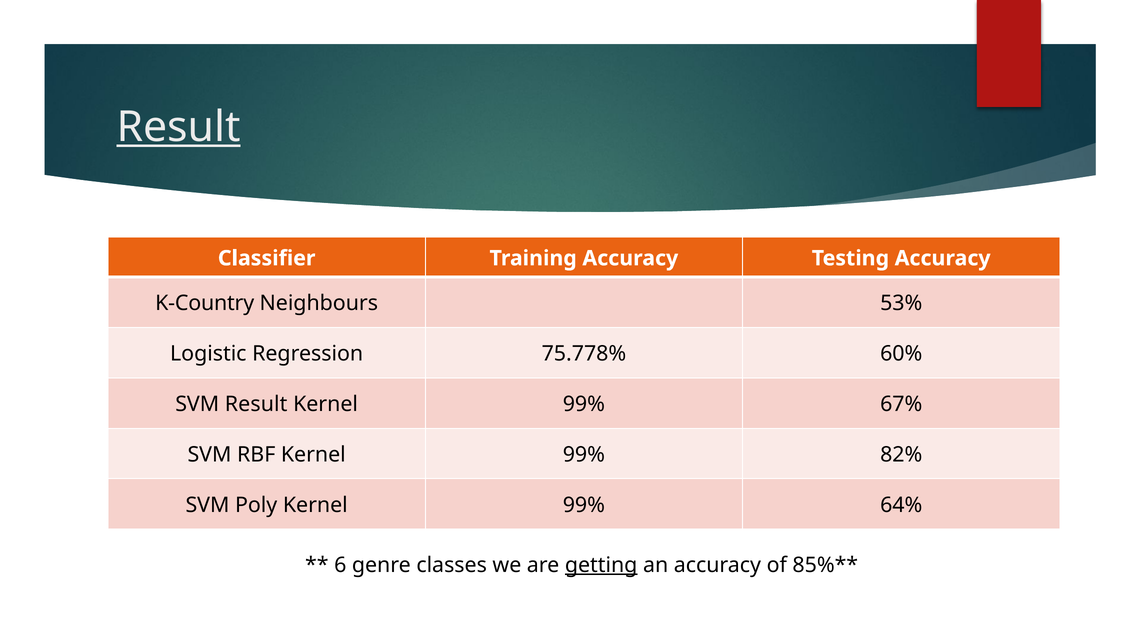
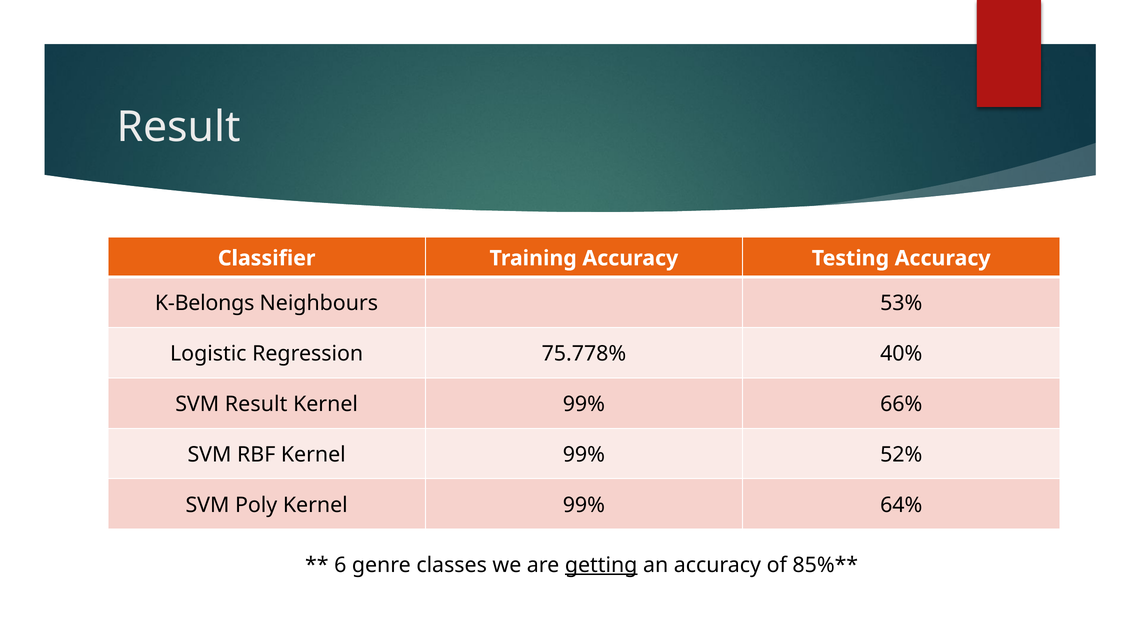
Result underline: present -> none (179, 127)
K-Country: K-Country -> K-Belongs (205, 303)
60%: 60% -> 40% (901, 354)
67%: 67% -> 66% (901, 404)
82%: 82% -> 52% (901, 455)
